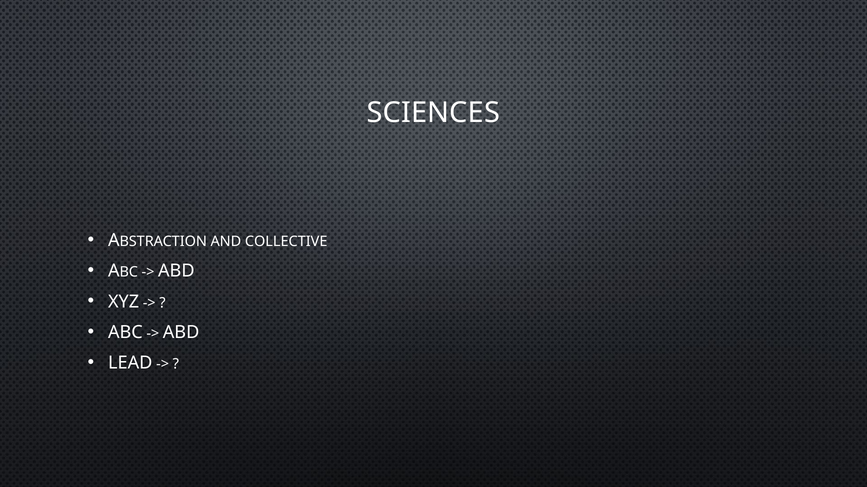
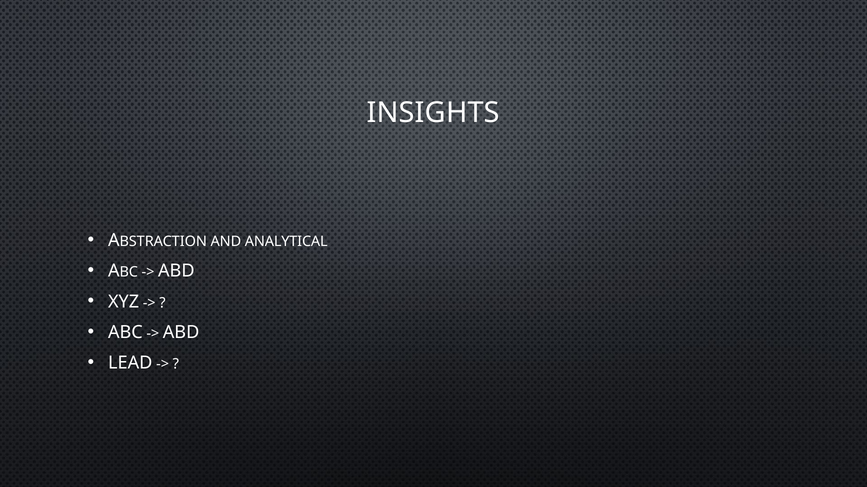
SCIENCES: SCIENCES -> INSIGHTS (433, 113)
COLLECTIVE: COLLECTIVE -> ANALYTICAL (286, 242)
